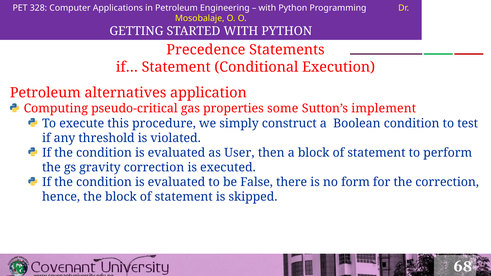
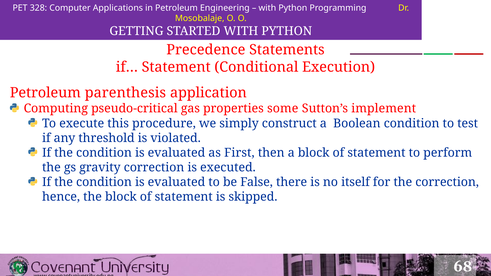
alternatives: alternatives -> parenthesis (125, 93)
User: User -> First (239, 153)
form: form -> itself (355, 182)
